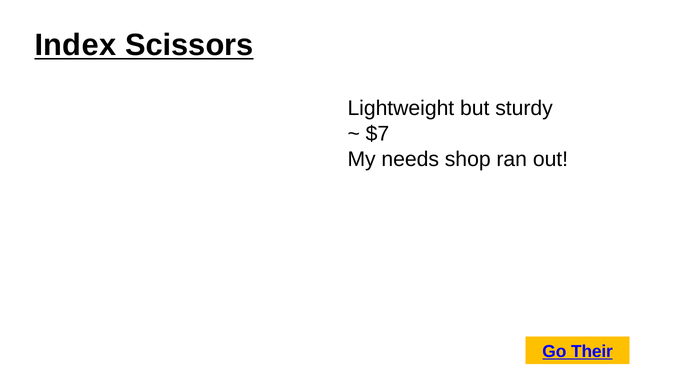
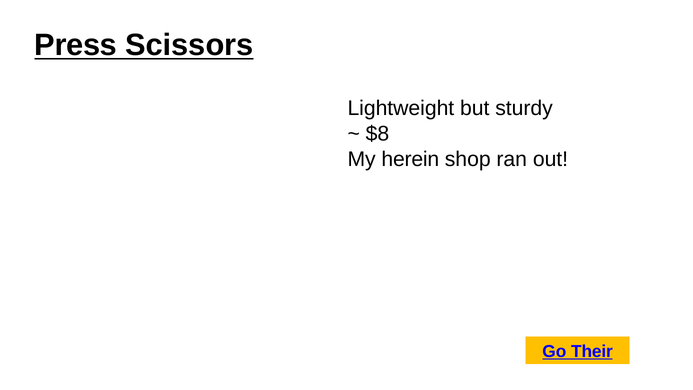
Index: Index -> Press (76, 45)
$7: $7 -> $8 (377, 134)
needs: needs -> herein (410, 159)
